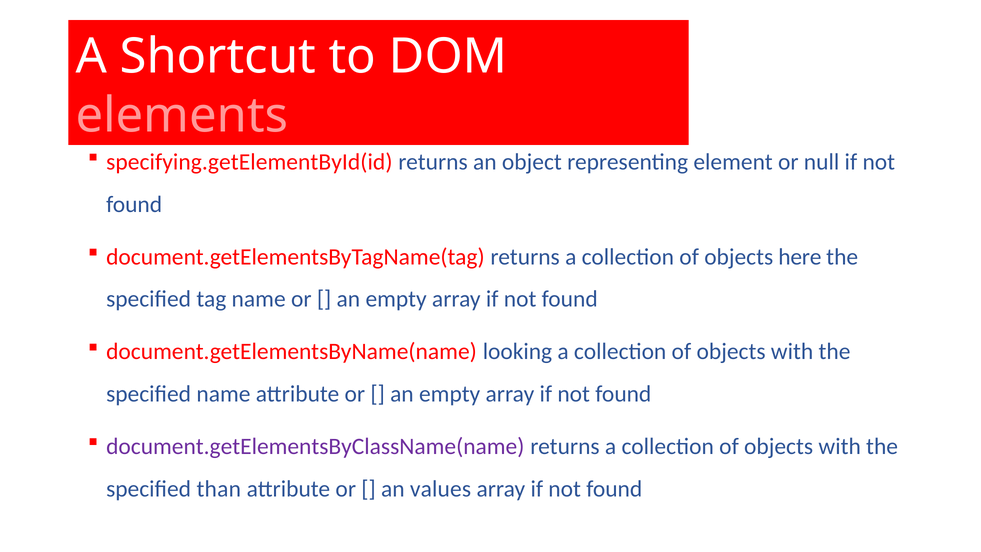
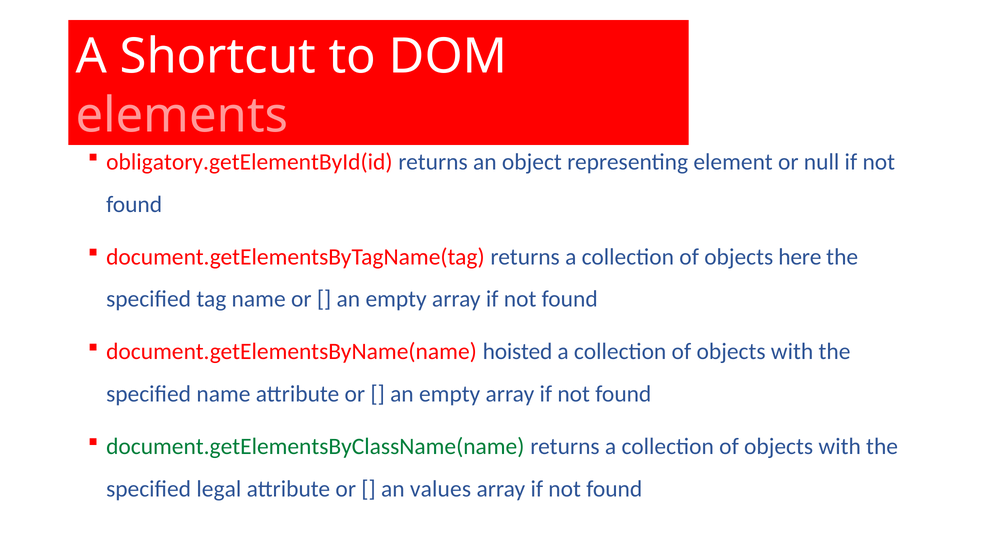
specifying.getElementById(id: specifying.getElementById(id -> obligatory.getElementById(id (249, 162)
looking: looking -> hoisted (518, 352)
document.getElementsByClassName(name colour: purple -> green (315, 446)
than: than -> legal (219, 489)
